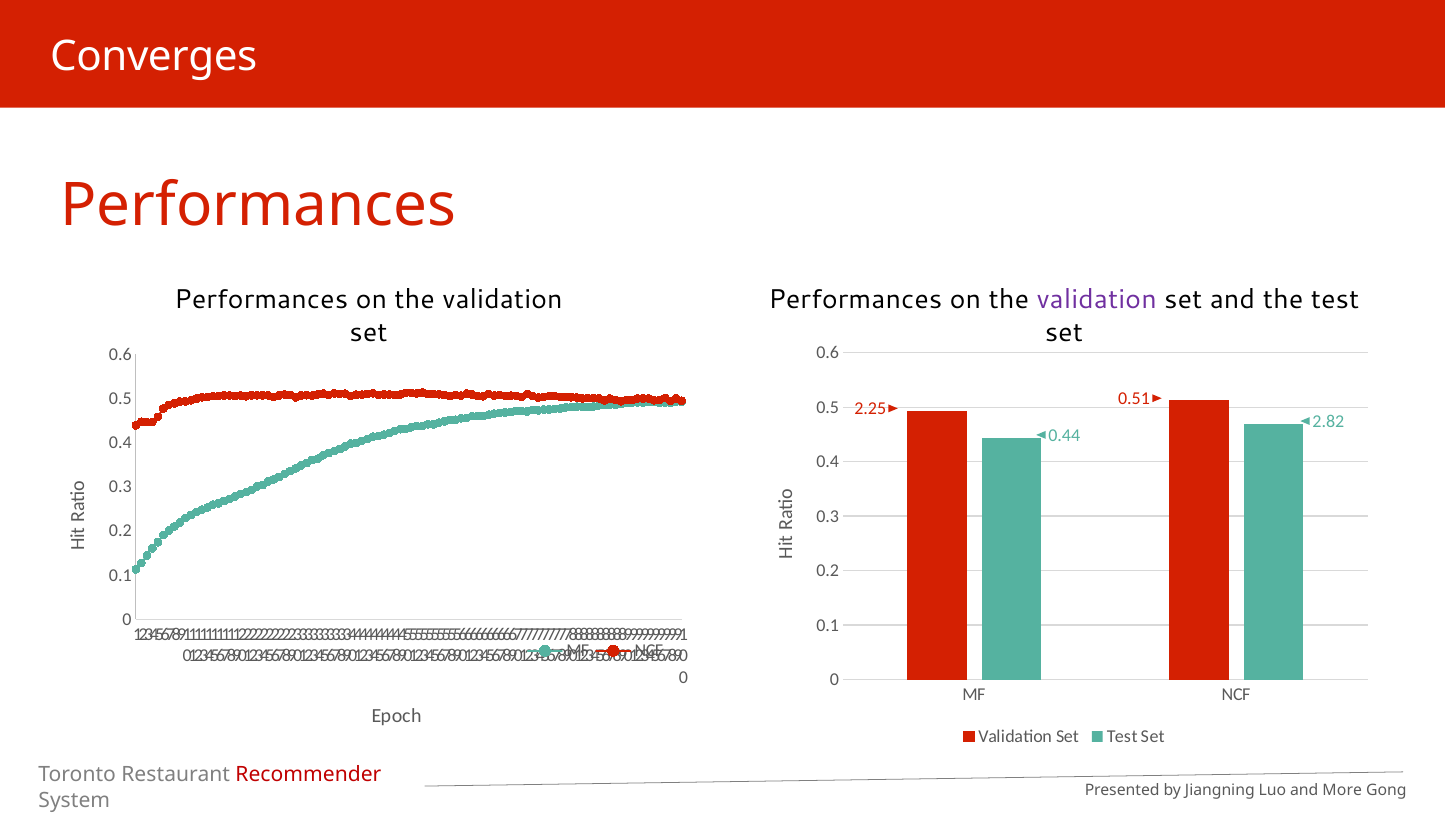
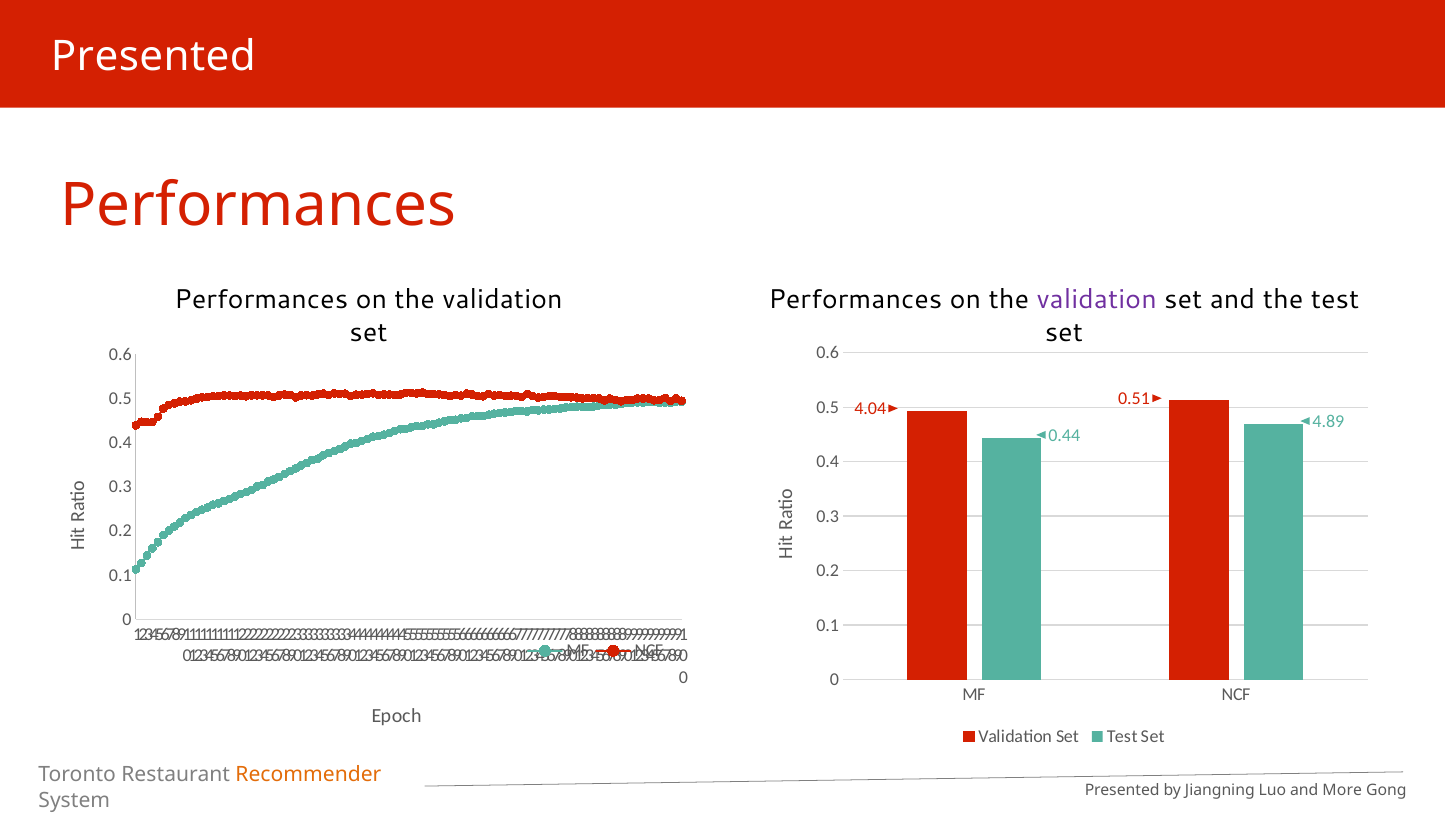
Converges: Converges -> Presented (153, 57)
2.25: 2.25 -> 4.04 (870, 409)
2.82: 2.82 -> 4.89 (1328, 421)
Recommender colour: red -> orange (308, 775)
